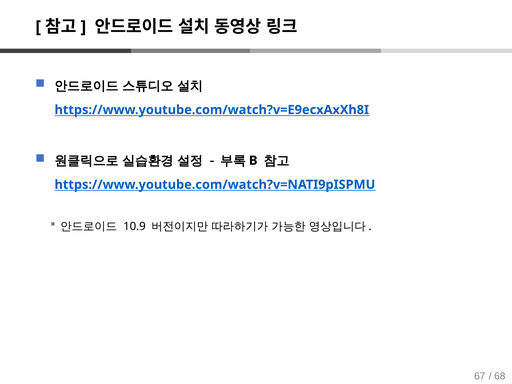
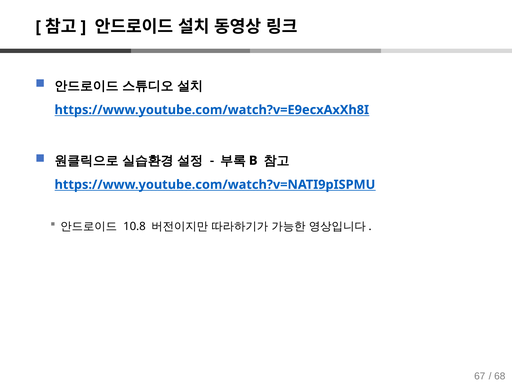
10.9: 10.9 -> 10.8 (134, 226)
